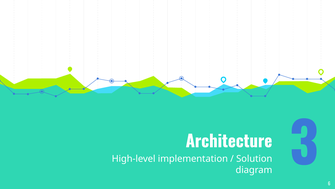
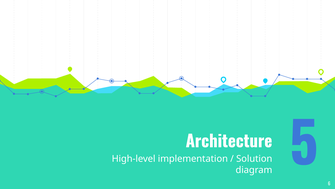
3: 3 -> 5 (304, 145)
